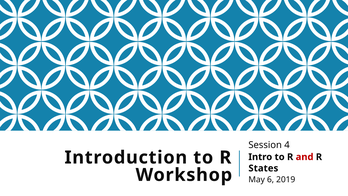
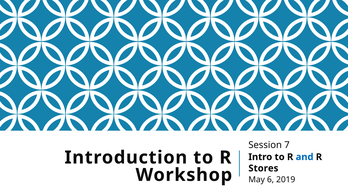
4: 4 -> 7 (287, 145)
and colour: red -> blue (305, 157)
States: States -> Stores (263, 168)
